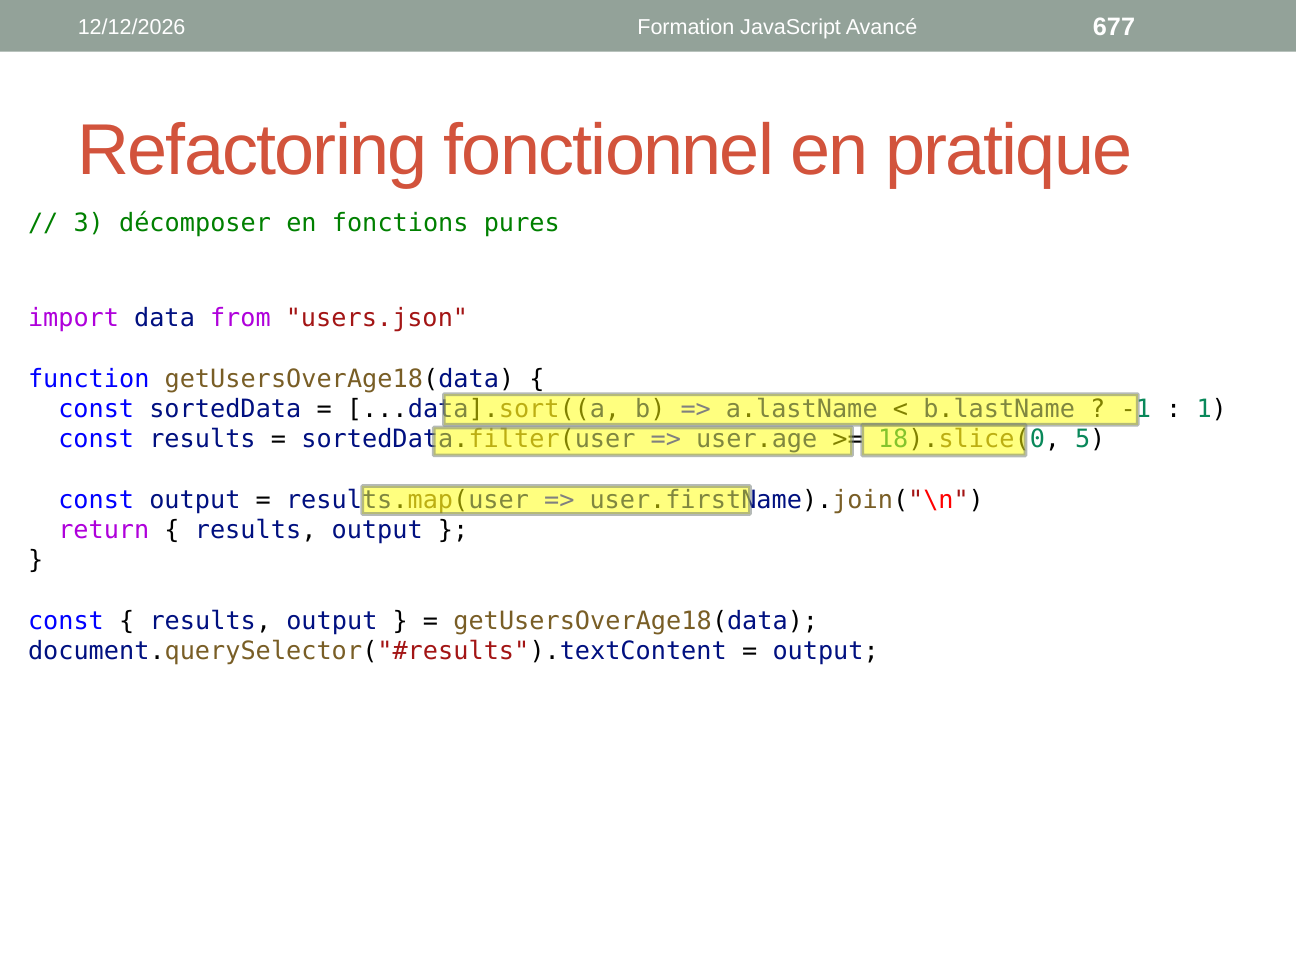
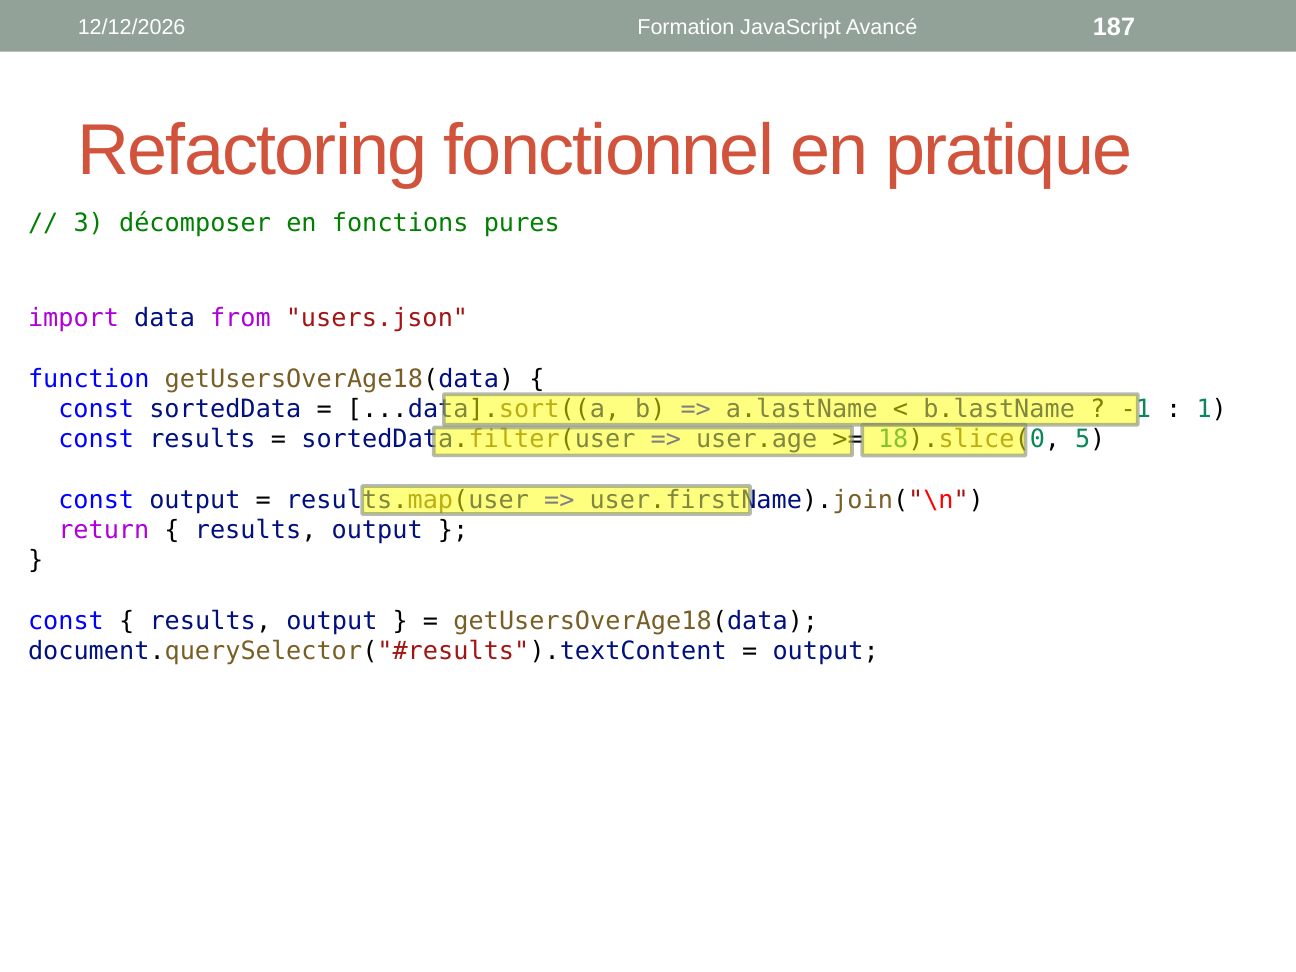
677: 677 -> 187 (1114, 28)
